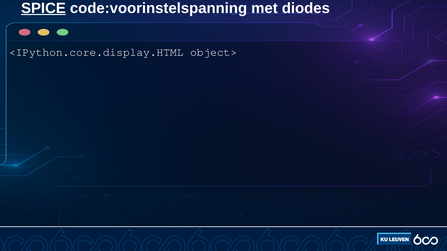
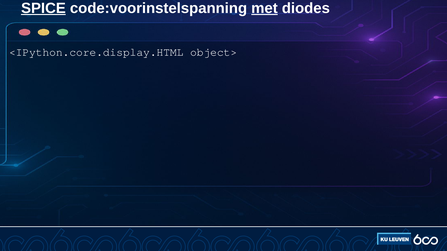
met underline: none -> present (264, 8)
